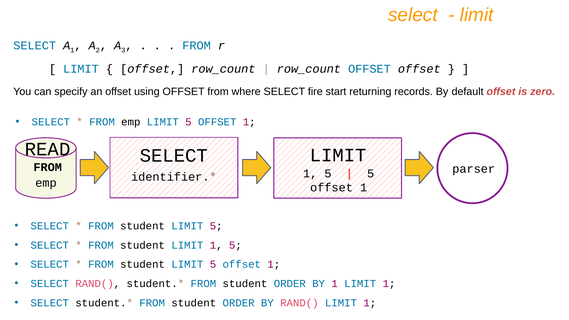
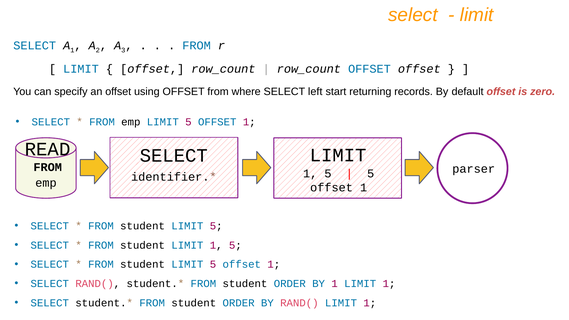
fire: fire -> left (315, 92)
